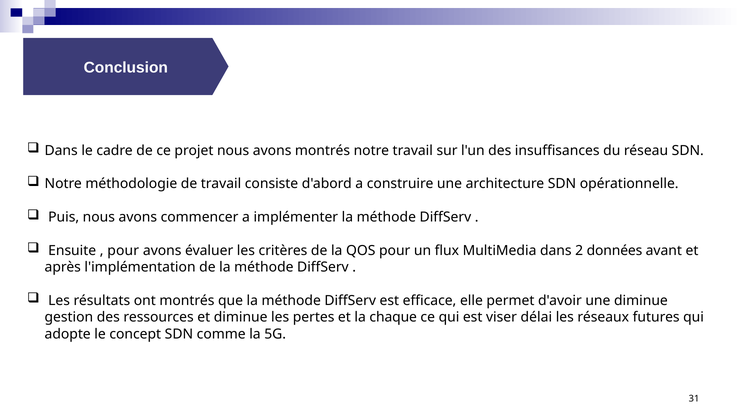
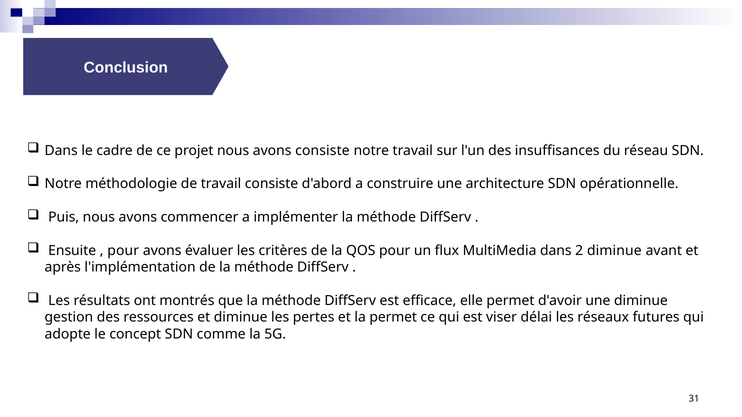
avons montrés: montrés -> consiste (322, 151)
2 données: données -> diminue (614, 251)
la chaque: chaque -> permet (393, 318)
